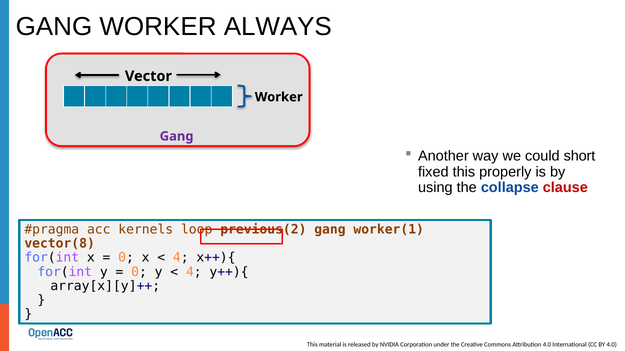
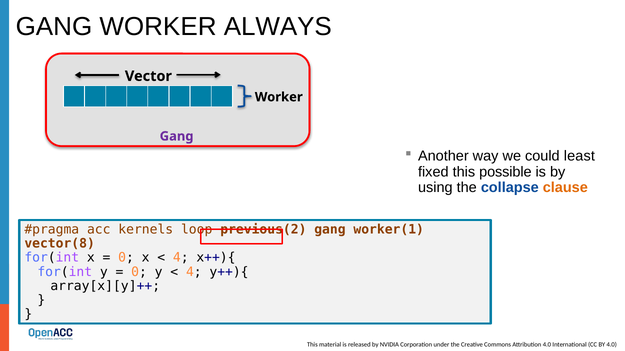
short: short -> least (579, 156)
properly: properly -> possible (505, 172)
clause colour: red -> orange (565, 188)
